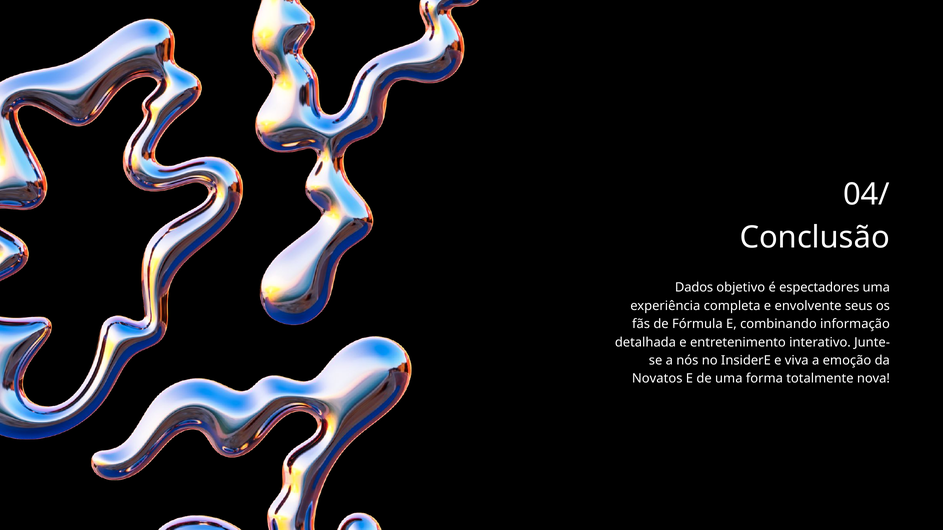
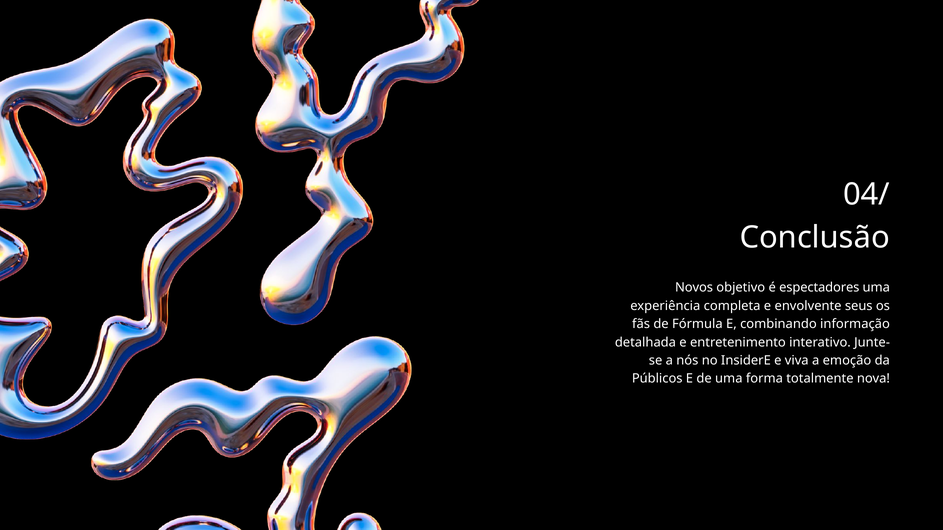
Dados: Dados -> Novos (694, 288)
Novatos: Novatos -> Públicos (657, 379)
